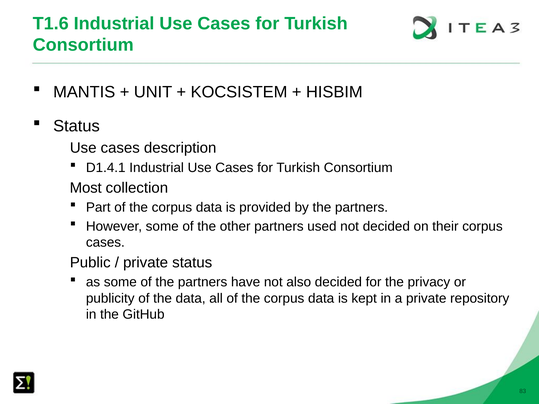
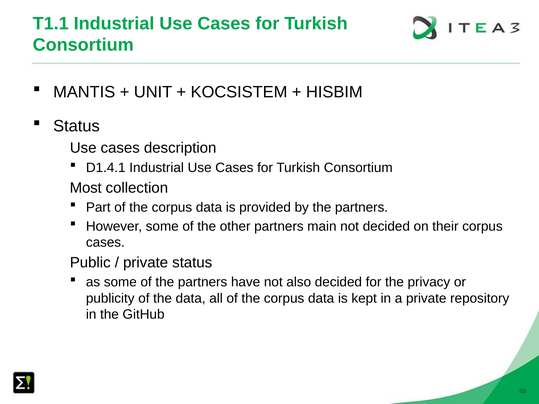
T1.6: T1.6 -> T1.1 (51, 24)
used: used -> main (322, 226)
